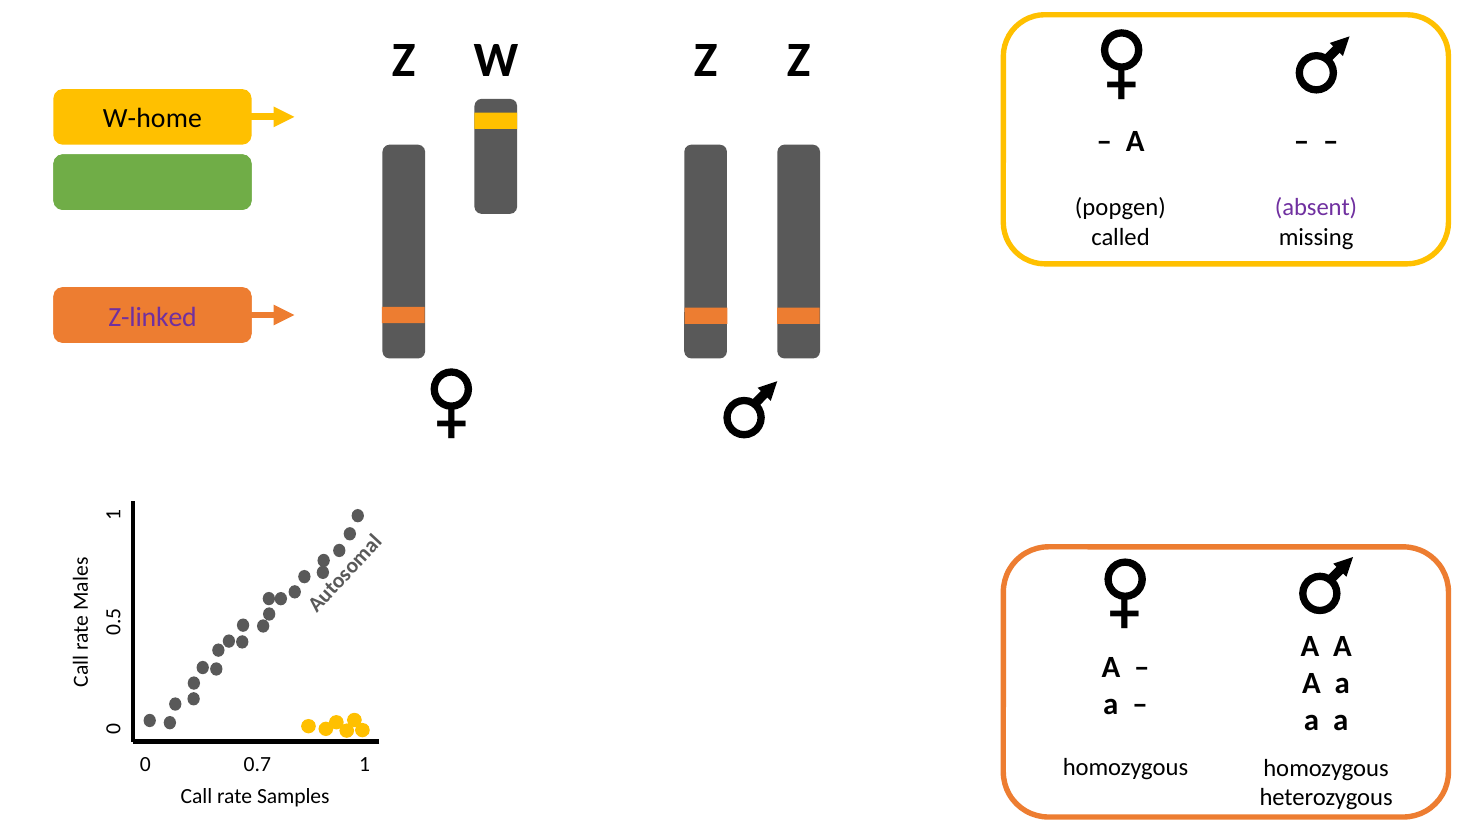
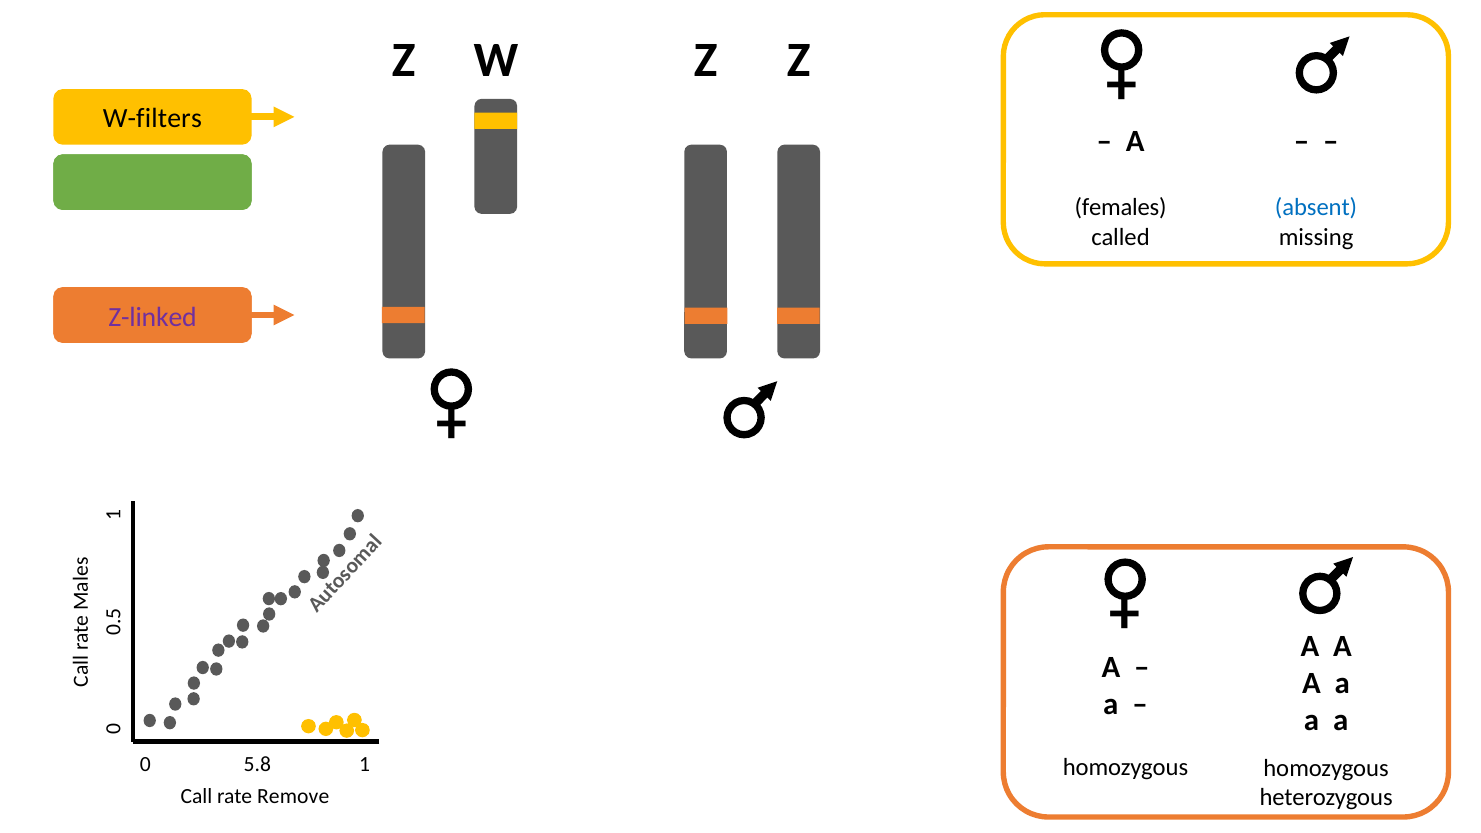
W-home: W-home -> W-filters (152, 119)
popgen: popgen -> females (1121, 207)
absent colour: purple -> blue (1316, 207)
0.7: 0.7 -> 5.8 (257, 765)
Samples: Samples -> Remove (293, 797)
